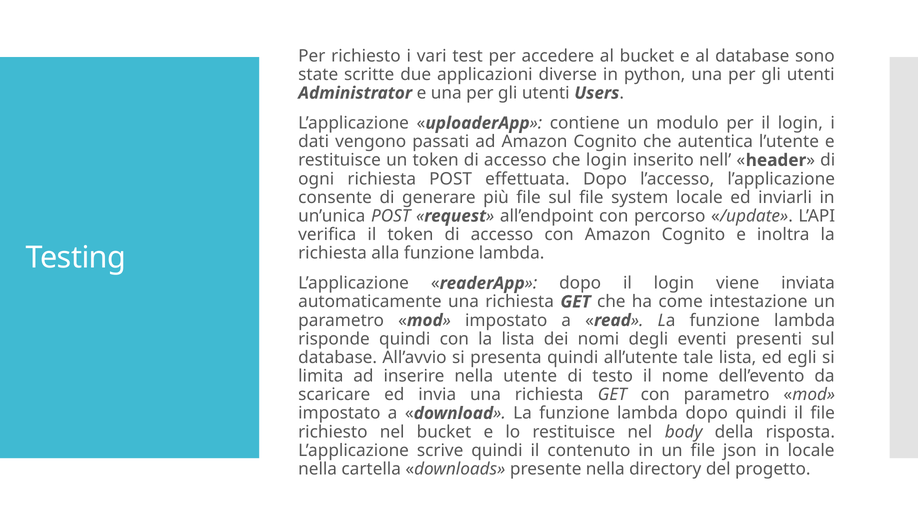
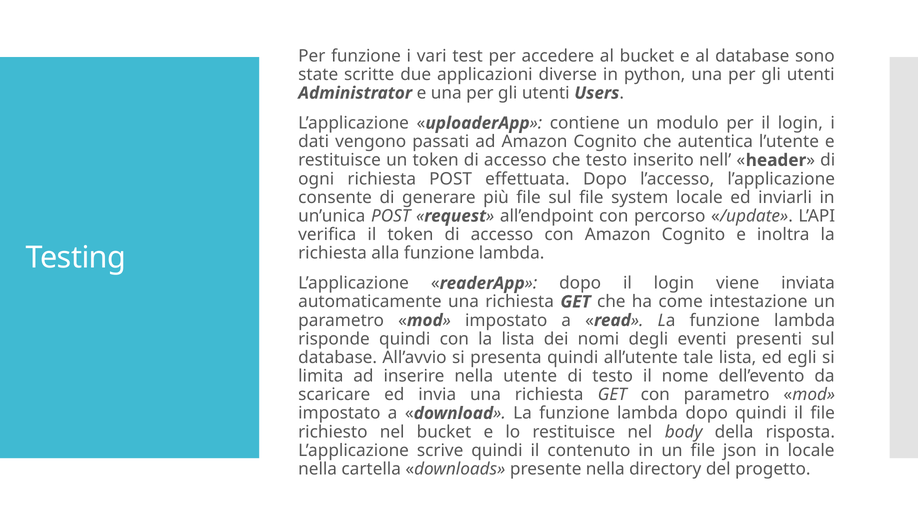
Per richiesto: richiesto -> funzione (366, 56)
che login: login -> testo (607, 160)
